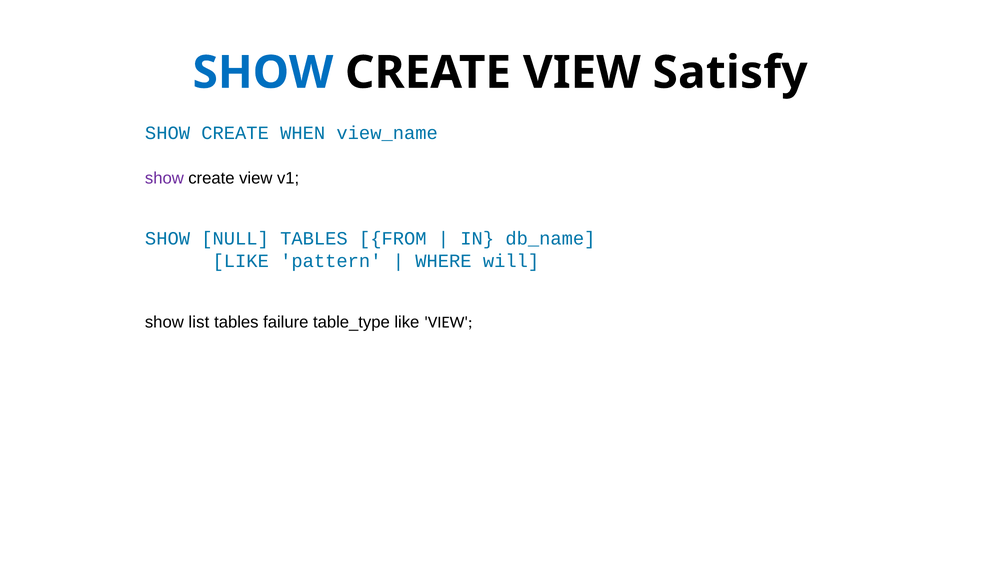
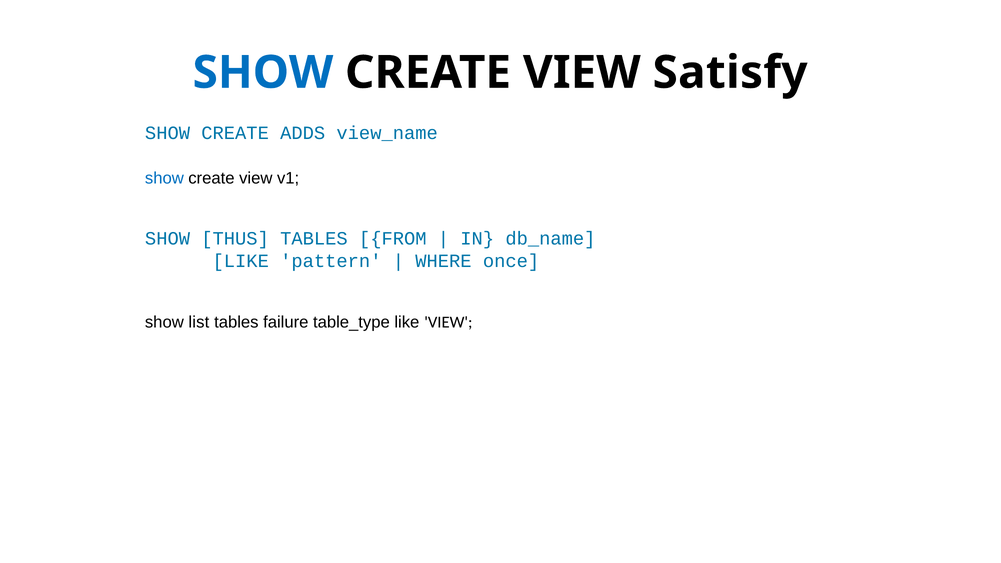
WHEN: WHEN -> ADDS (303, 133)
show colour: purple -> blue (164, 178)
NULL: NULL -> THUS (235, 238)
will: will -> once (511, 261)
